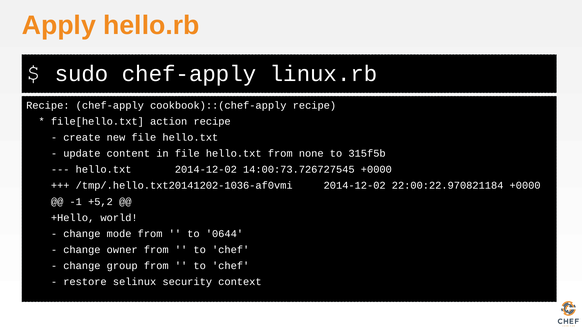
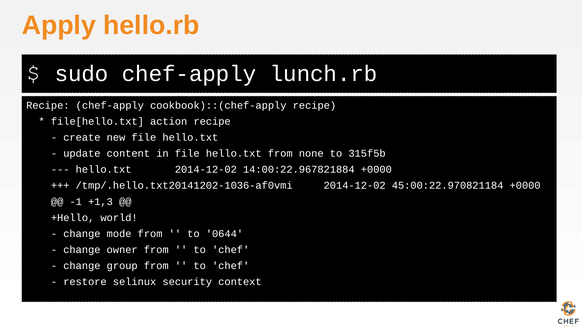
linux.rb: linux.rb -> lunch.rb (324, 74)
14:00:73.726727545: 14:00:73.726727545 -> 14:00:22.967821884 (299, 169)
22:00:22.970821184: 22:00:22.970821184 -> 45:00:22.970821184 (448, 185)
+5,2: +5,2 -> +1,3 (100, 201)
